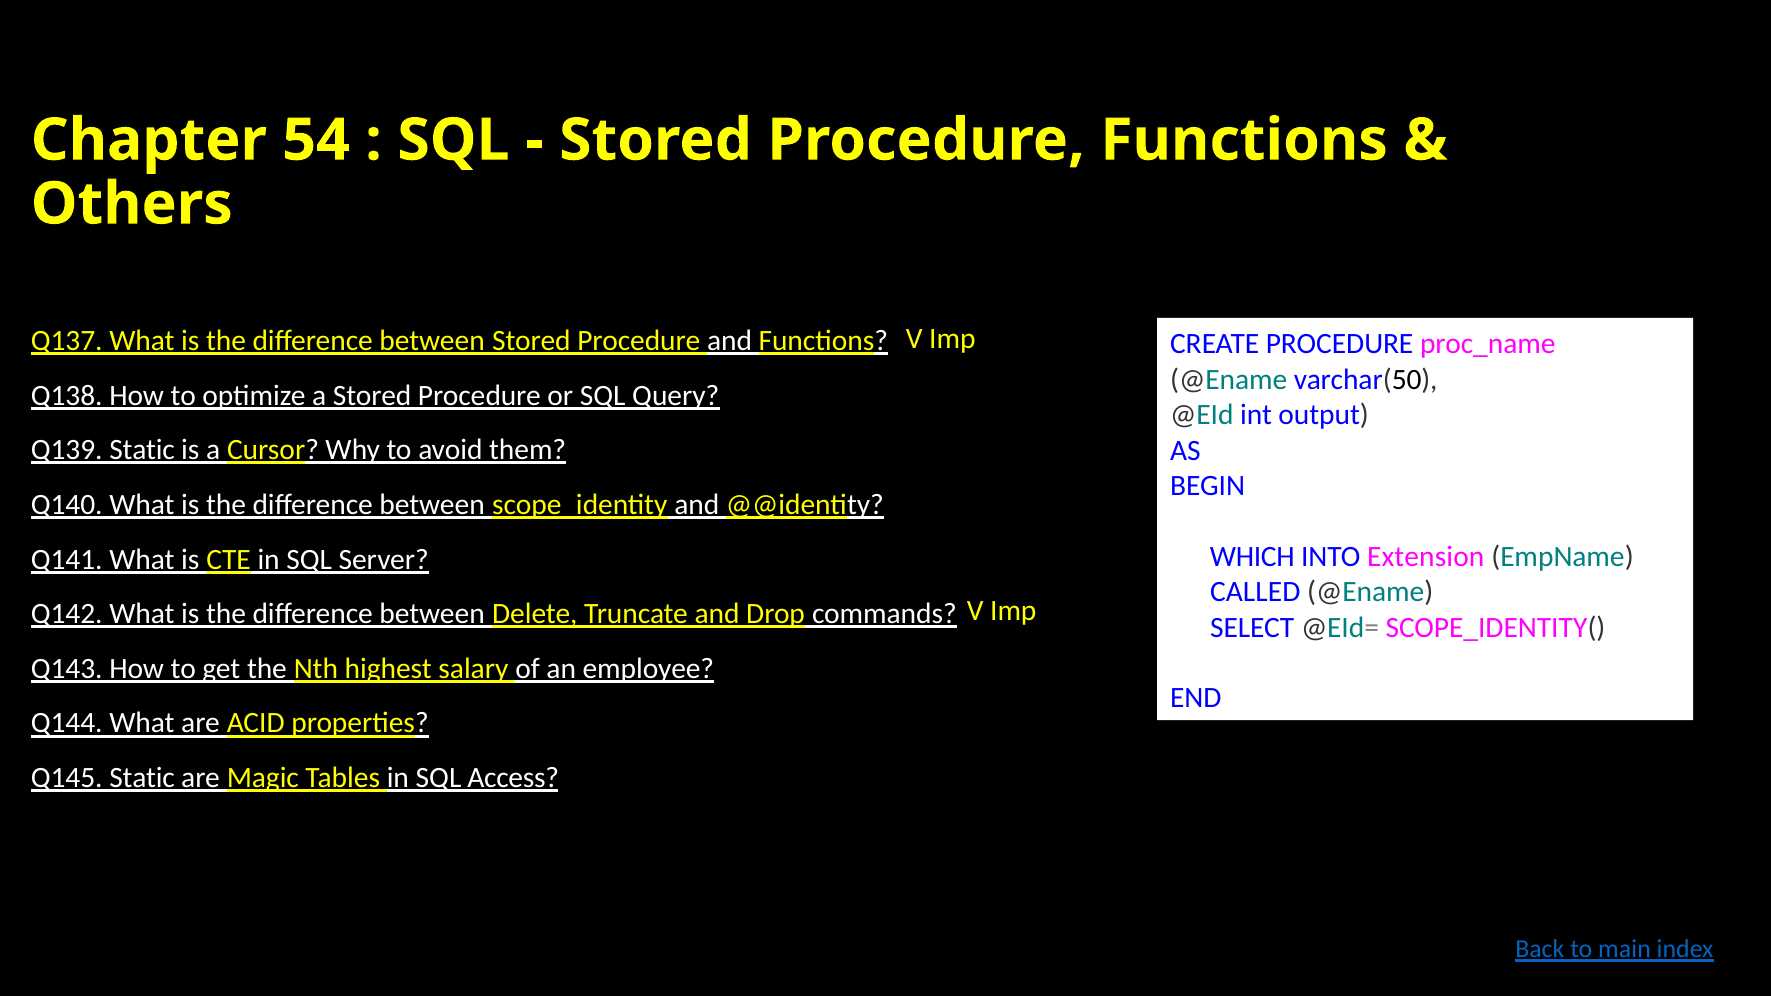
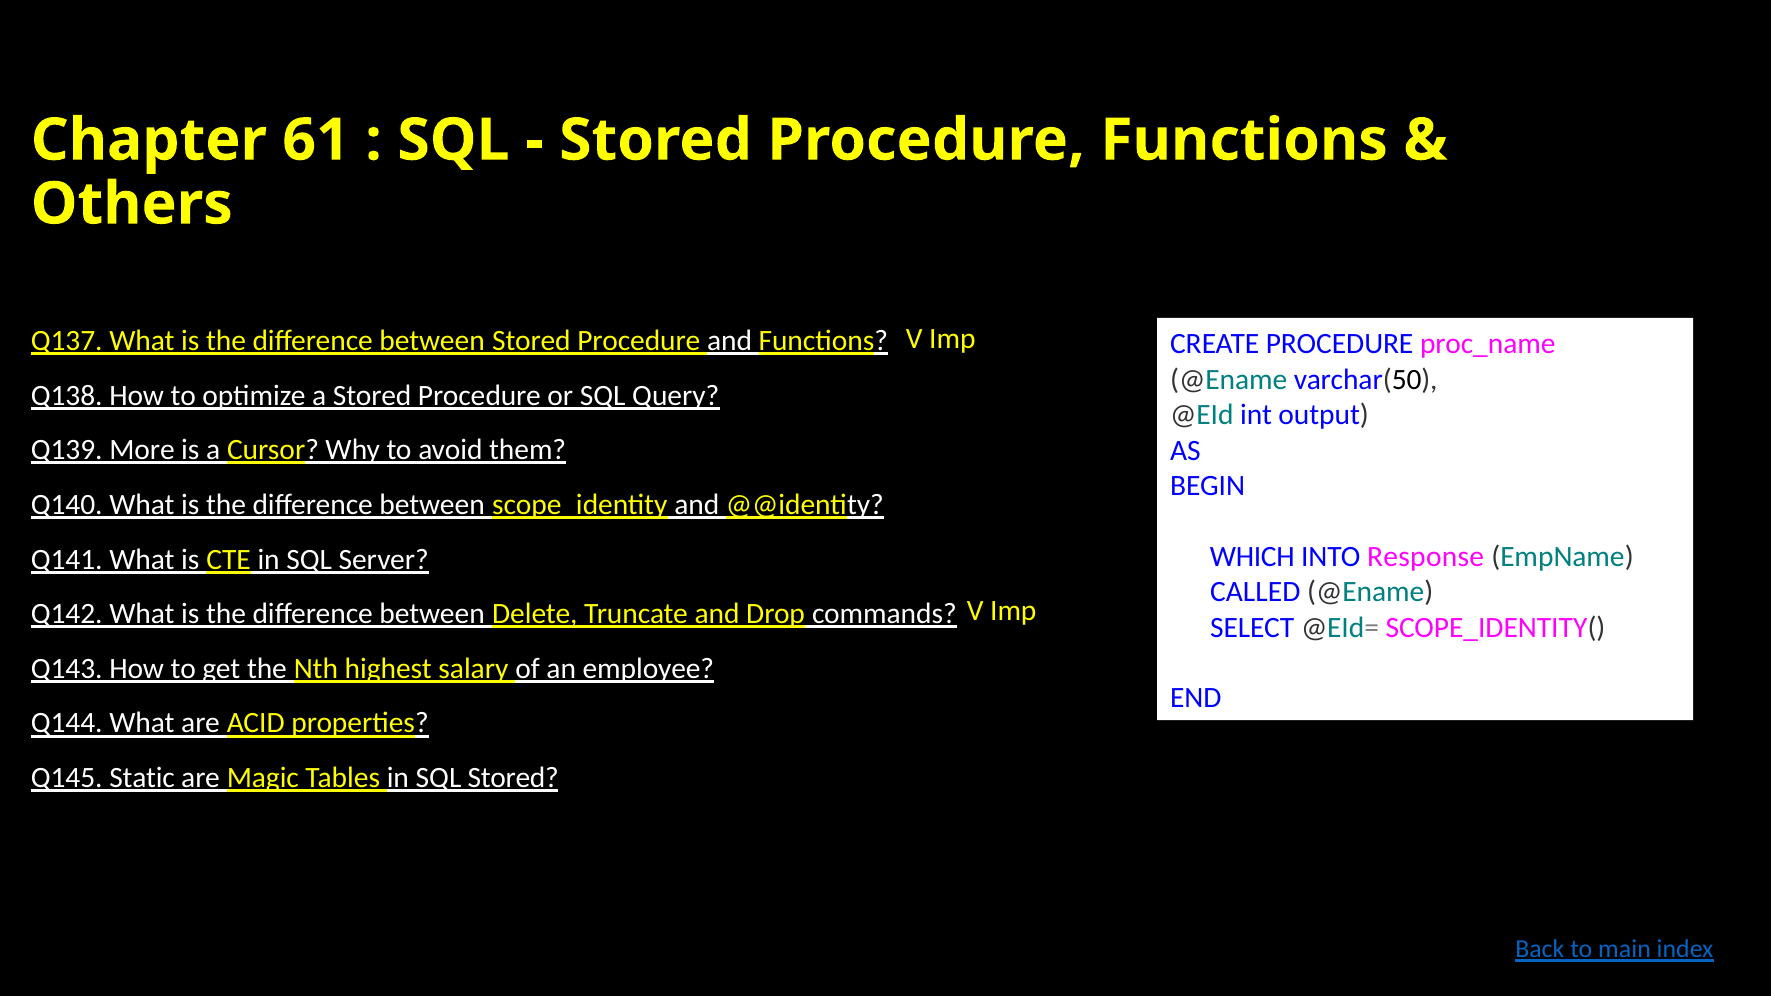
54: 54 -> 61 (316, 140)
Q139 Static: Static -> More (142, 450)
Extension: Extension -> Response (1426, 557)
SQL Access: Access -> Stored (513, 778)
